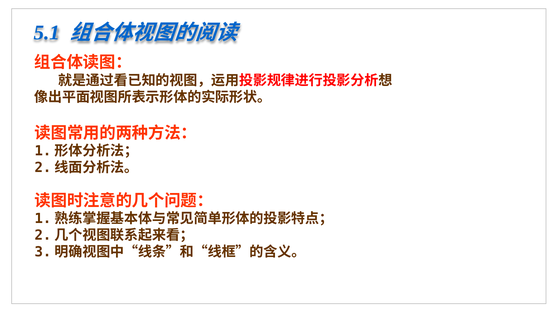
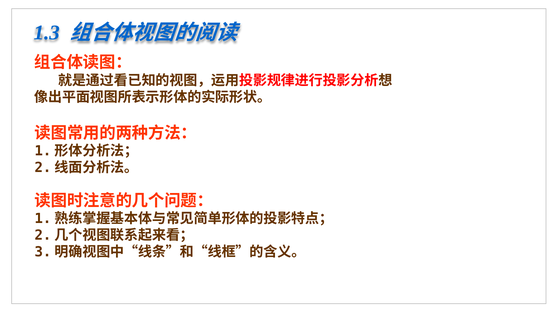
5.1: 5.1 -> 1.3 (47, 33)
